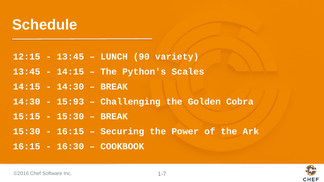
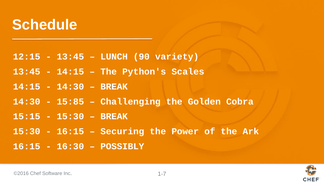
15:93: 15:93 -> 15:85 (70, 102)
COOKBOOK: COOKBOOK -> POSSIBLY (122, 147)
